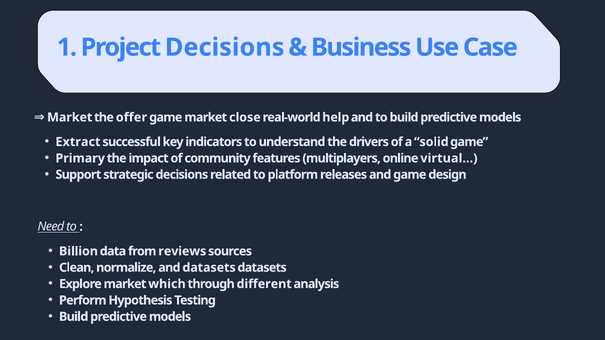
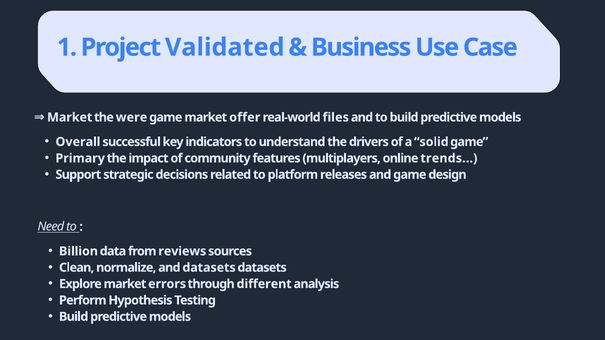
Project Decisions: Decisions -> Validated (225, 47)
offer: offer -> were (131, 117)
close: close -> offer (245, 117)
help: help -> files (336, 117)
Extract: Extract -> Overall (78, 142)
virtual: virtual -> trends (449, 158)
which: which -> errors (167, 284)
